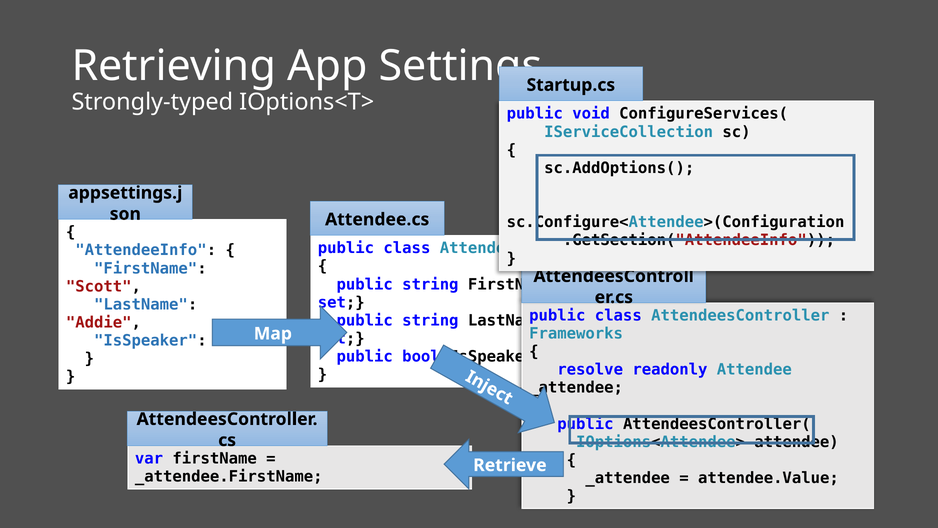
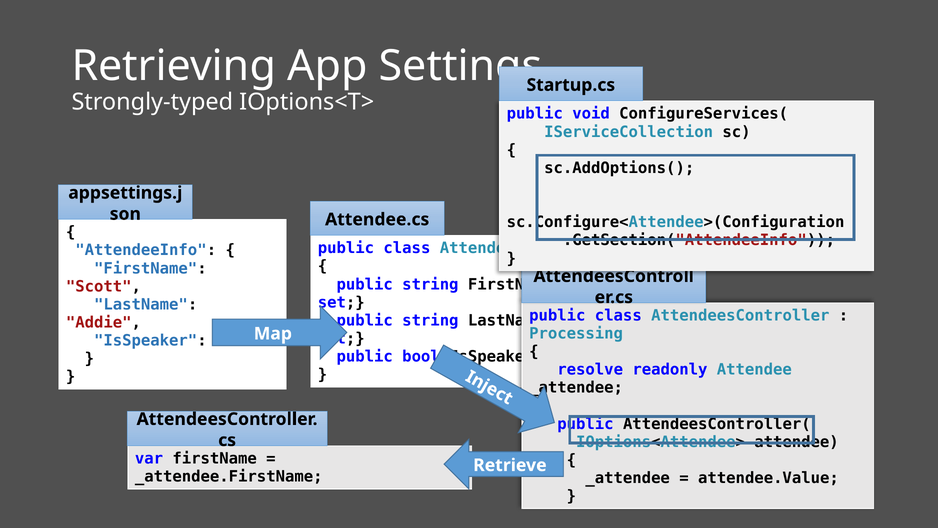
Frameworks: Frameworks -> Processing (576, 333)
